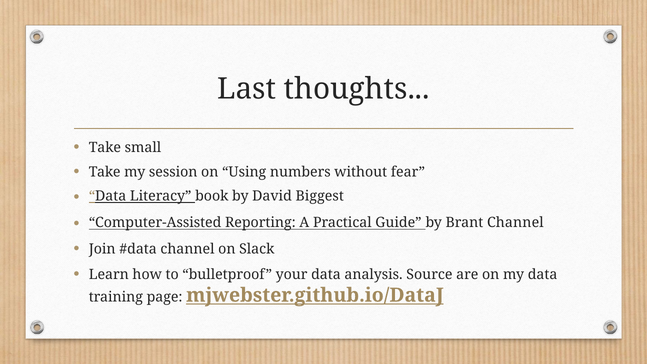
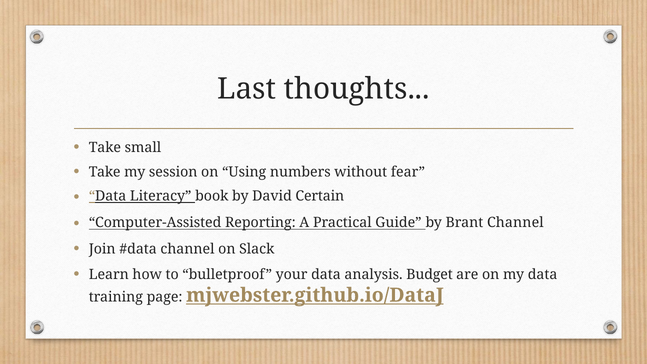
Biggest: Biggest -> Certain (320, 196)
Source: Source -> Budget (430, 275)
